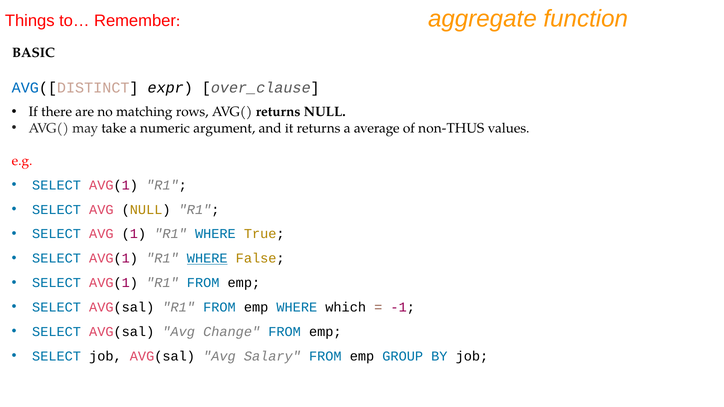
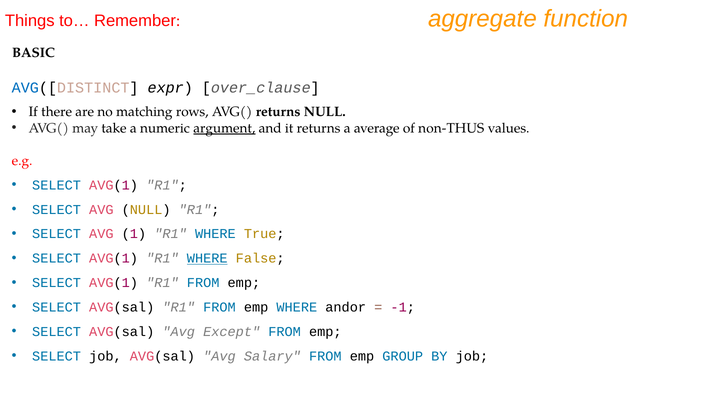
argument underline: none -> present (224, 128)
which: which -> andor (346, 307)
Change: Change -> Except (232, 332)
